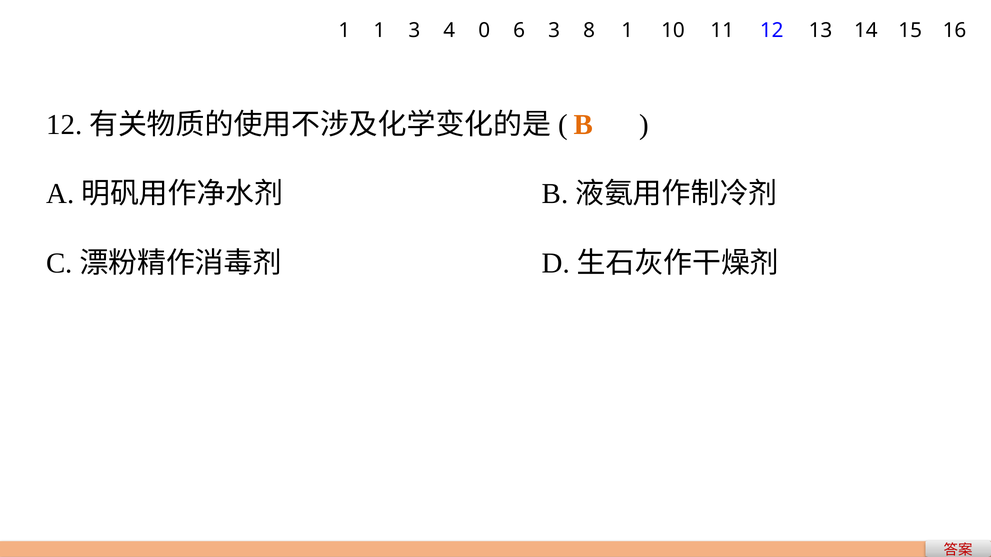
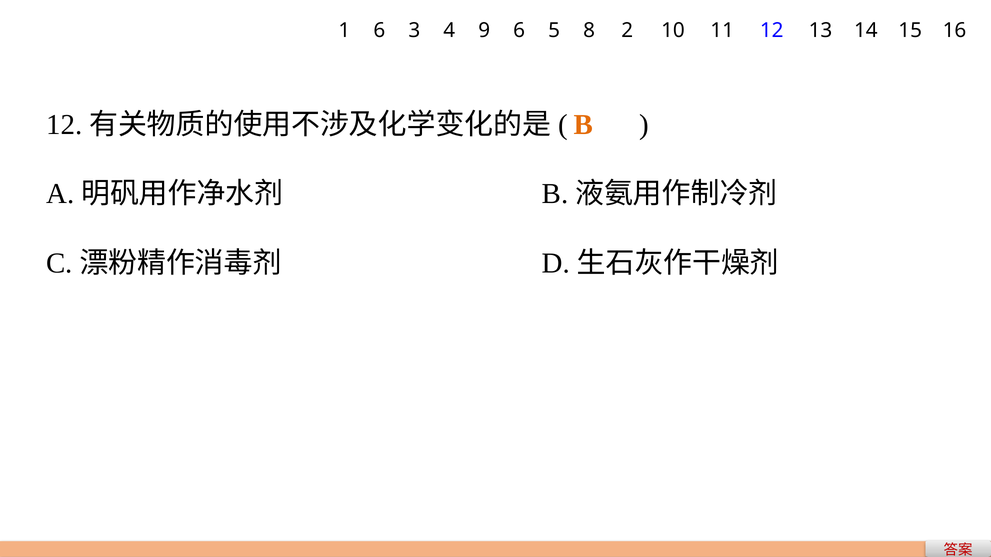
1 1: 1 -> 6 (379, 30)
0: 0 -> 9 (484, 30)
6 3: 3 -> 5 (554, 30)
8 1: 1 -> 2 (627, 30)
